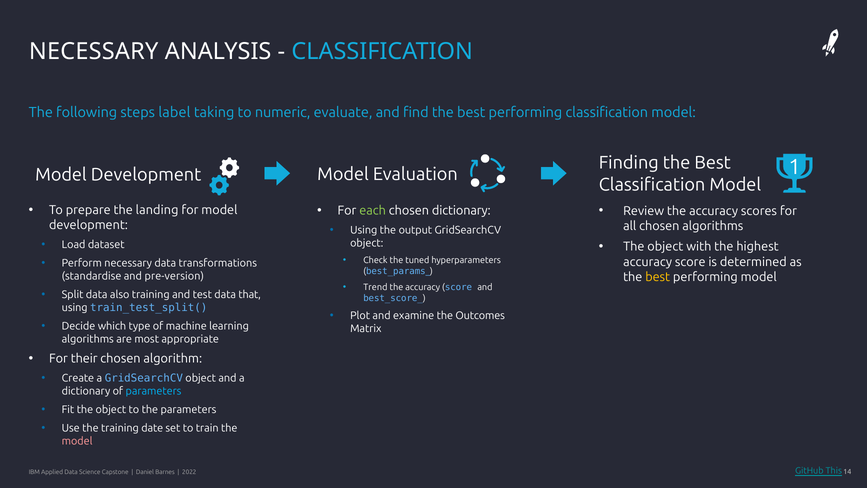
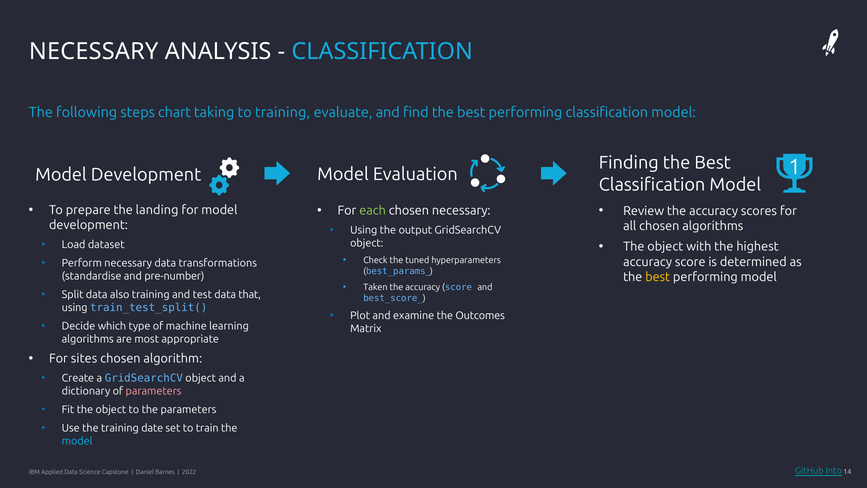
label: label -> chart (175, 113)
to numeric: numeric -> training (283, 113)
chosen dictionary: dictionary -> necessary (461, 211)
pre-version: pre-version -> pre-number (174, 276)
Trend: Trend -> Taken (375, 287)
their: their -> sites (84, 358)
parameters colour: light blue -> pink (154, 391)
model colour: pink -> light blue (77, 441)
This: This -> Into (834, 471)
